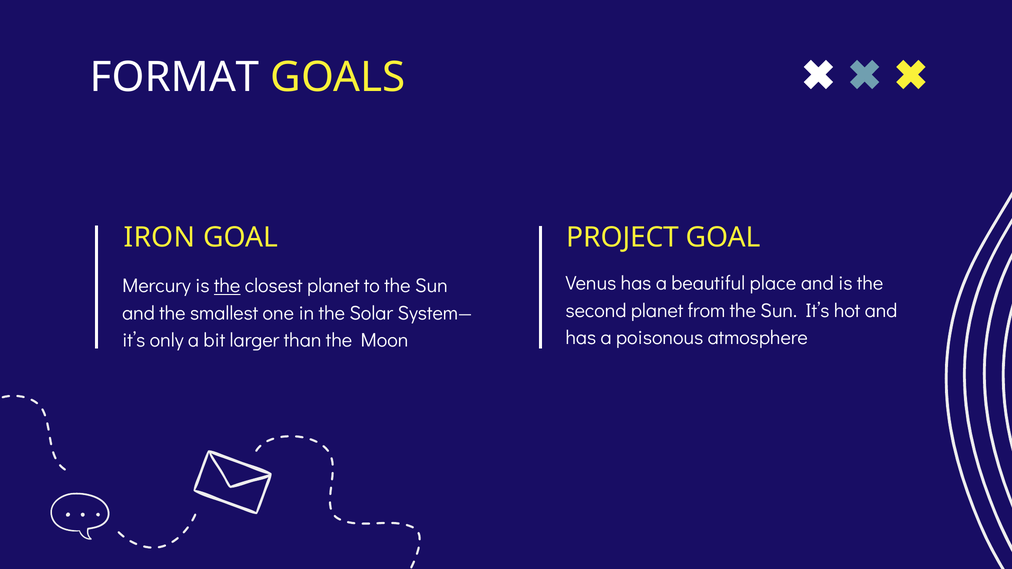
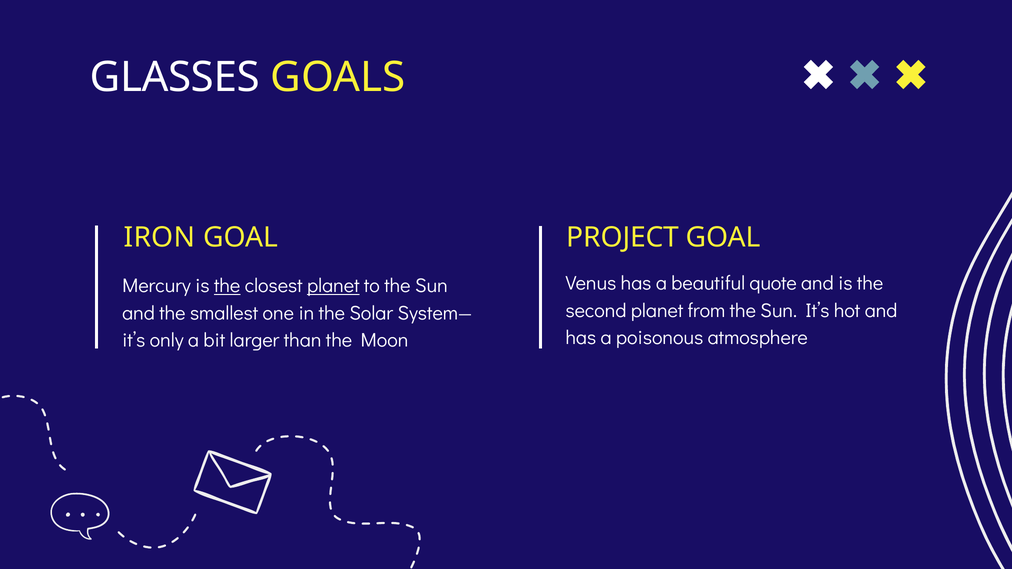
FORMAT: FORMAT -> GLASSES (175, 78)
place: place -> quote (773, 284)
planet underline: none -> present (333, 286)
